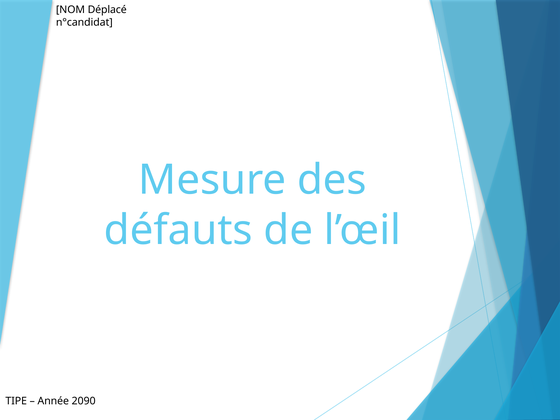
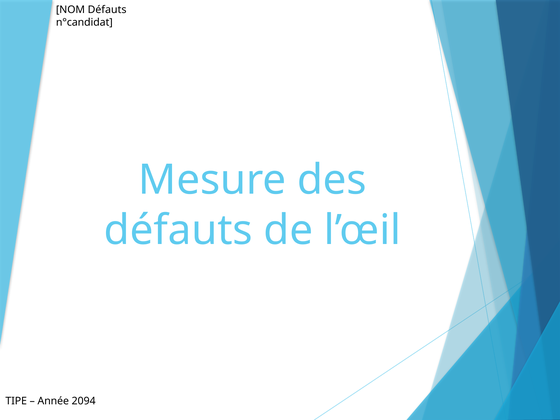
NOM Déplacé: Déplacé -> Défauts (107, 10)
2090: 2090 -> 2094 (84, 401)
